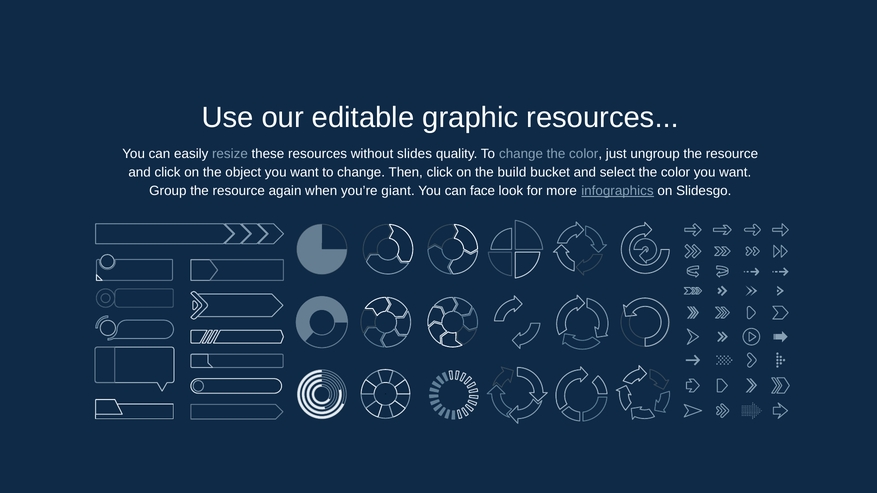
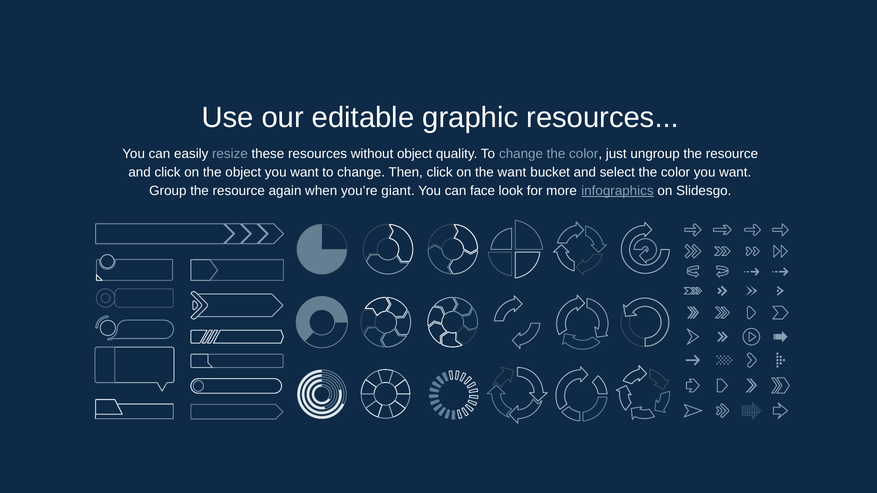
without slides: slides -> object (415, 154)
the build: build -> want (512, 172)
